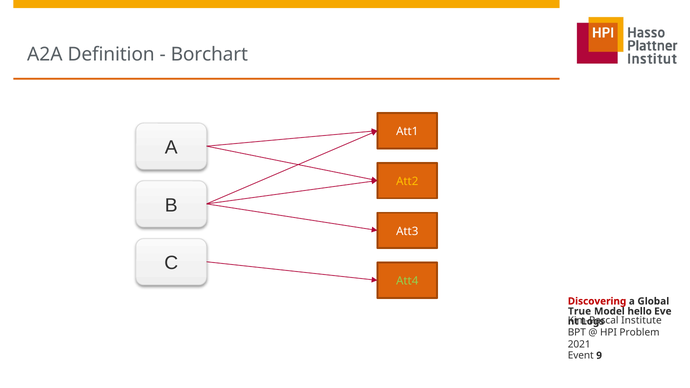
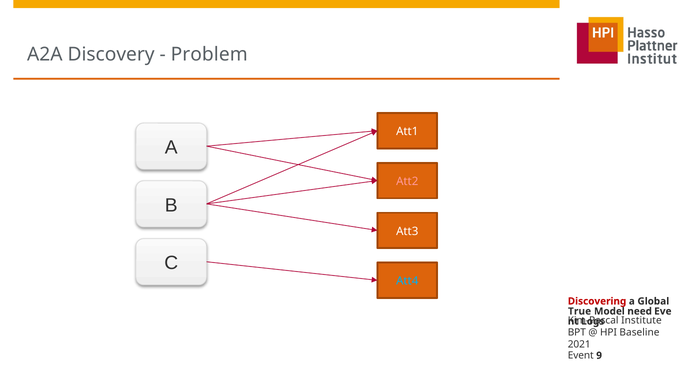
Definition: Definition -> Discovery (111, 54)
Borchart: Borchart -> Problem (209, 54)
Att2 colour: yellow -> pink (407, 181)
Att4 colour: light green -> light blue (407, 281)
hello: hello -> need (640, 311)
Problem: Problem -> Baseline (640, 332)
